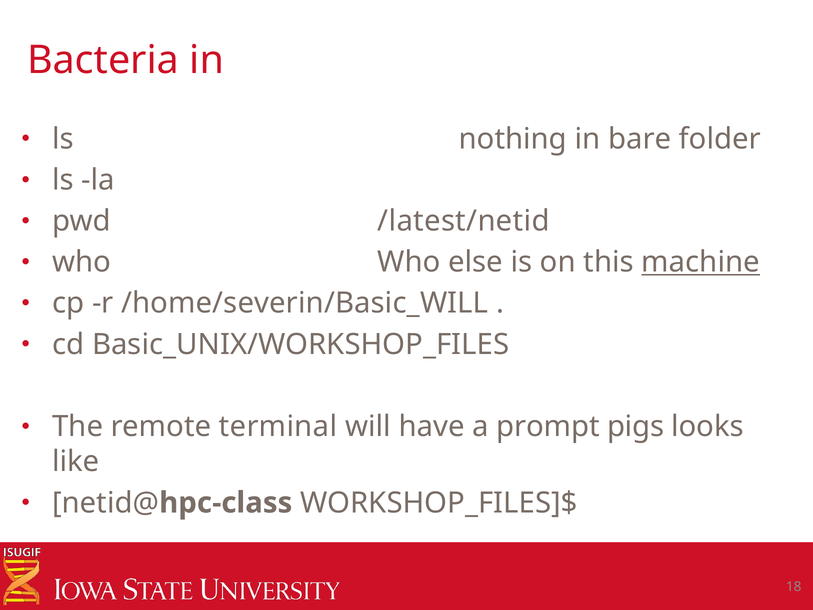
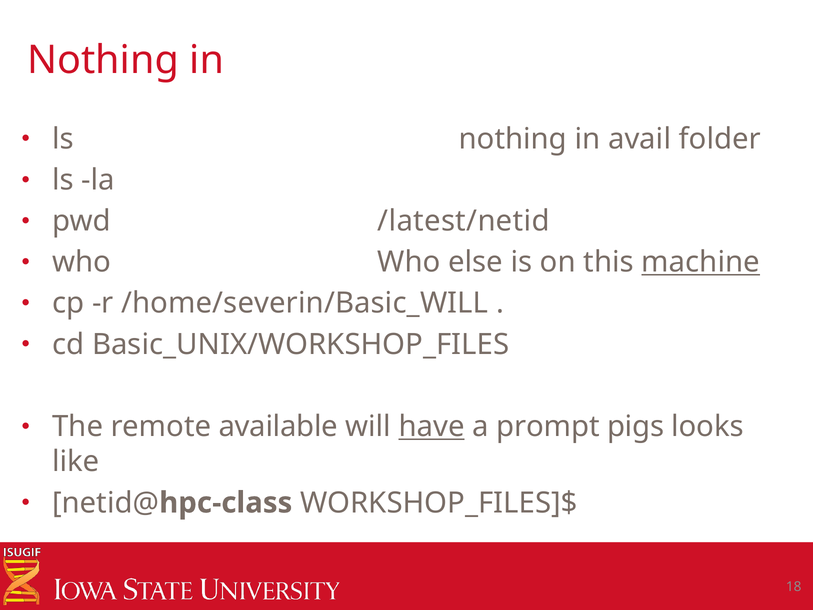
Bacteria: Bacteria -> Nothing (103, 60)
bare: bare -> avail (640, 139)
terminal: terminal -> available (278, 426)
have underline: none -> present (432, 426)
